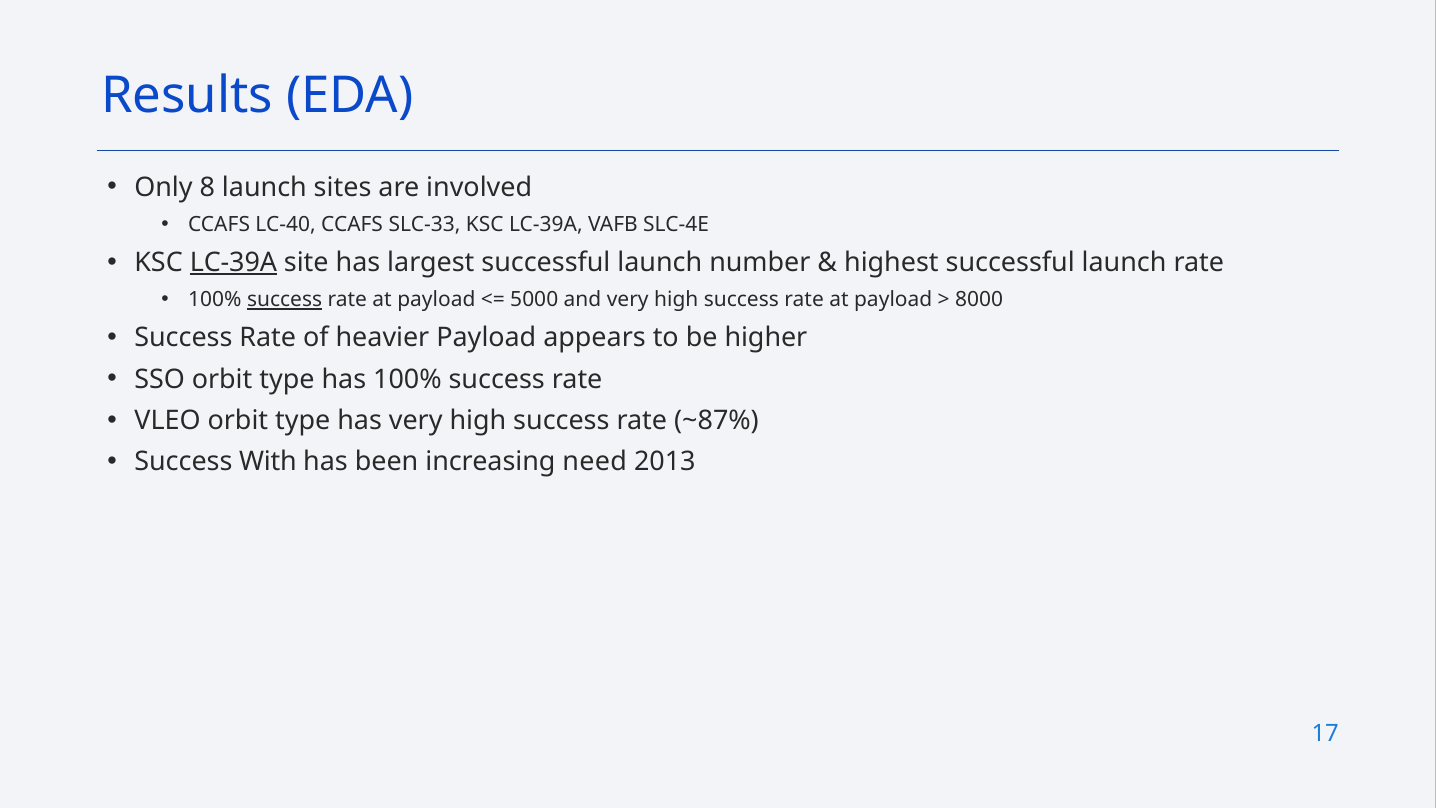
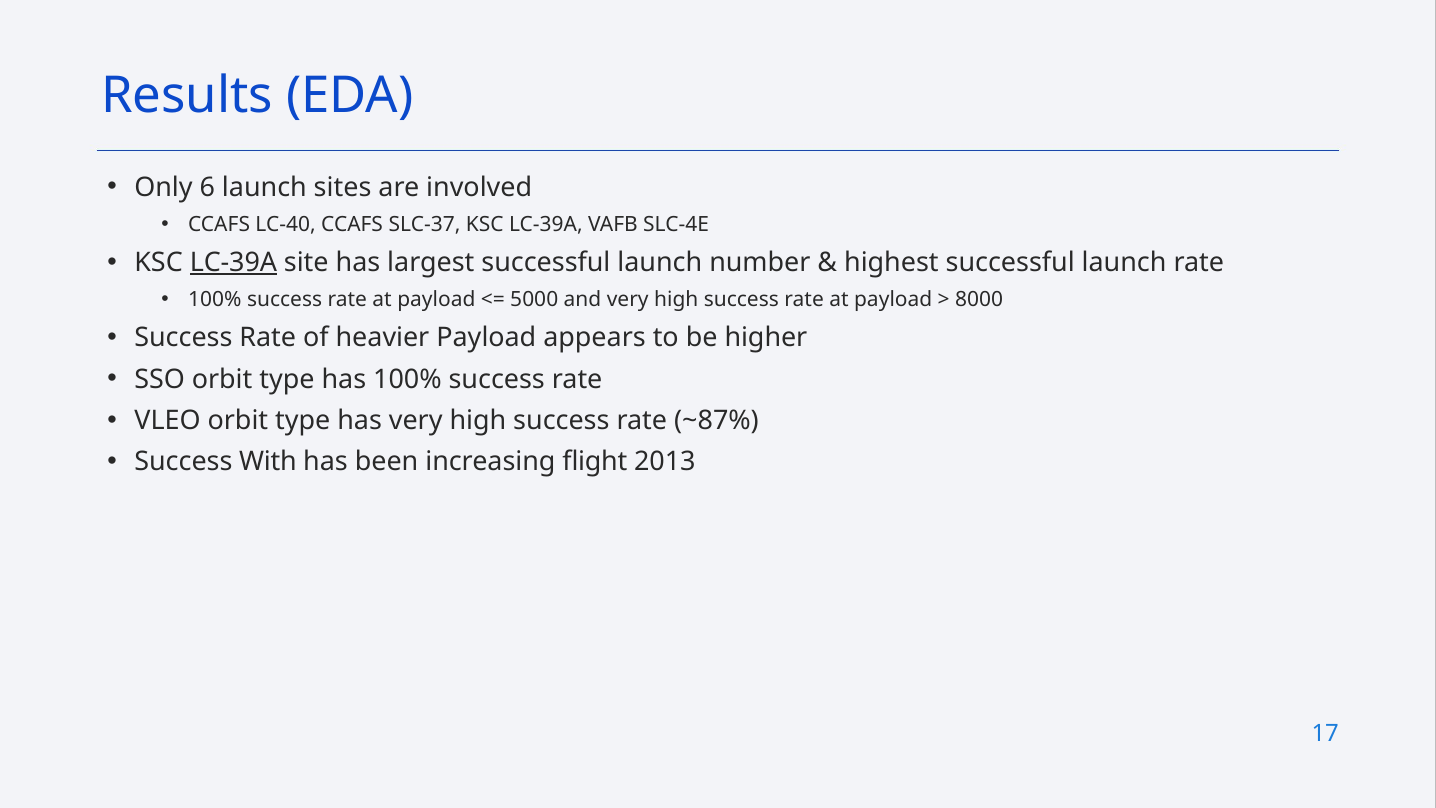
8: 8 -> 6 (207, 187)
SLC-33: SLC-33 -> SLC-37 (424, 224)
success underline: present -> none (285, 300)
need: need -> flight (595, 462)
